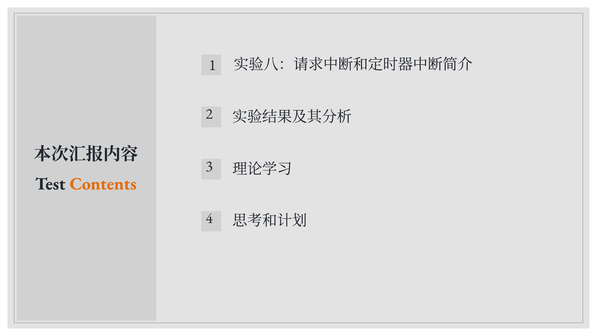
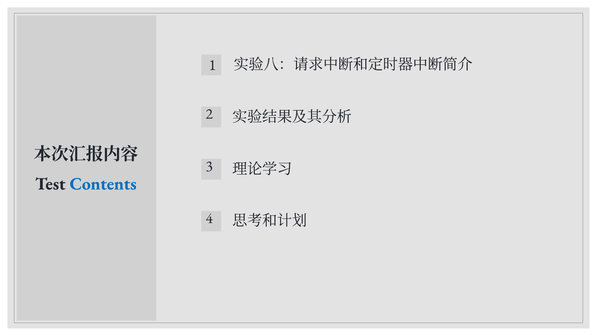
Contents colour: orange -> blue (103, 184)
